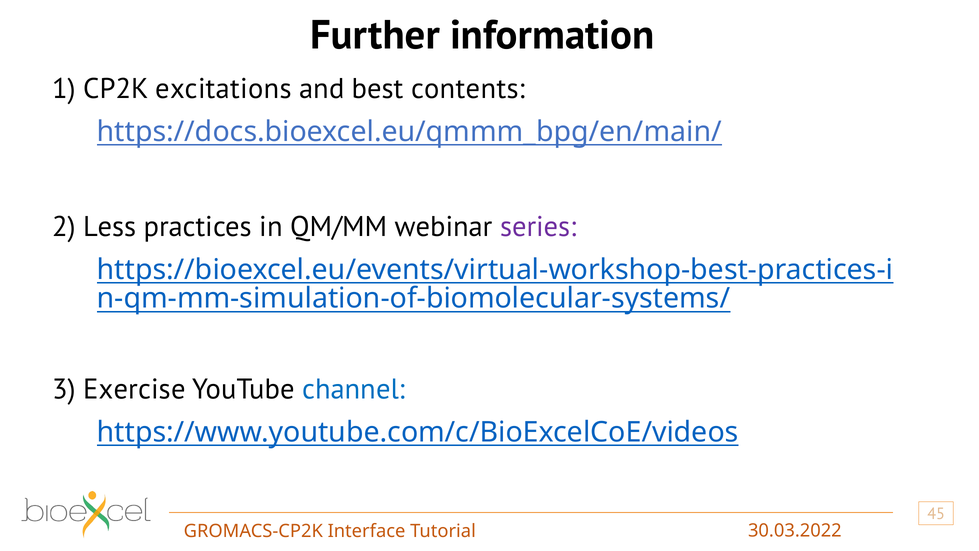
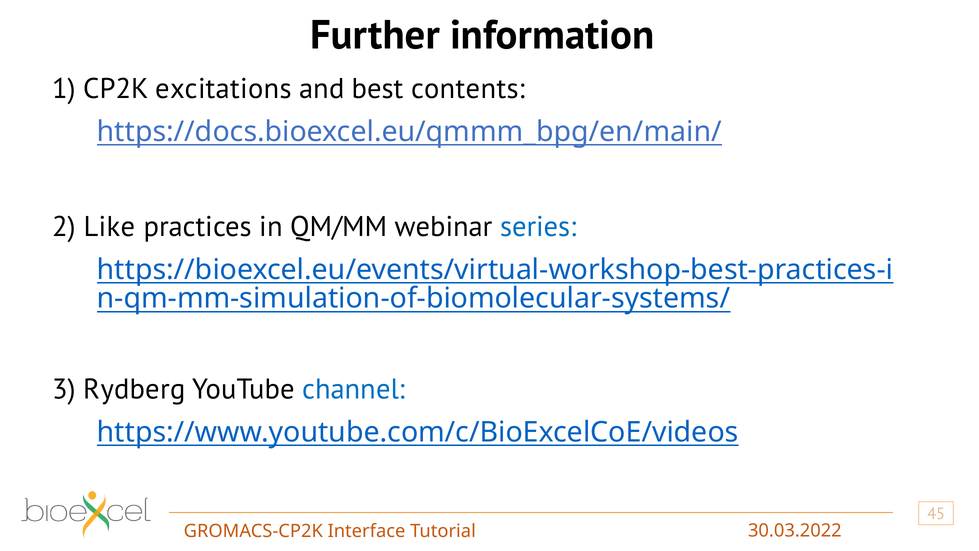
Less: Less -> Like (110, 227)
series colour: purple -> blue (538, 227)
Exercise: Exercise -> Rydberg (134, 389)
